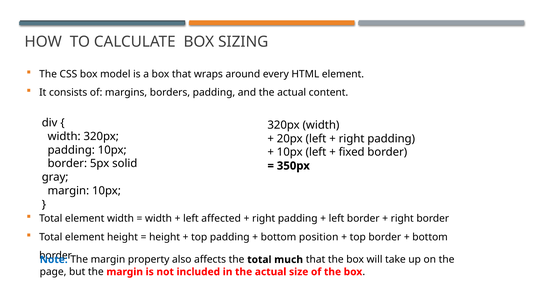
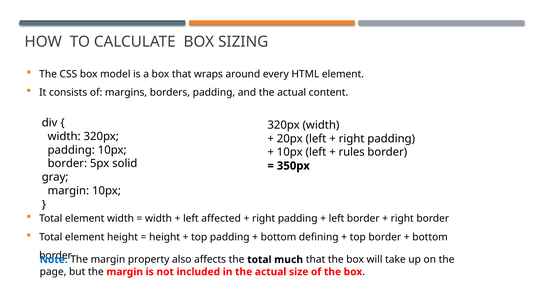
fixed: fixed -> rules (352, 152)
position: position -> defining (319, 237)
